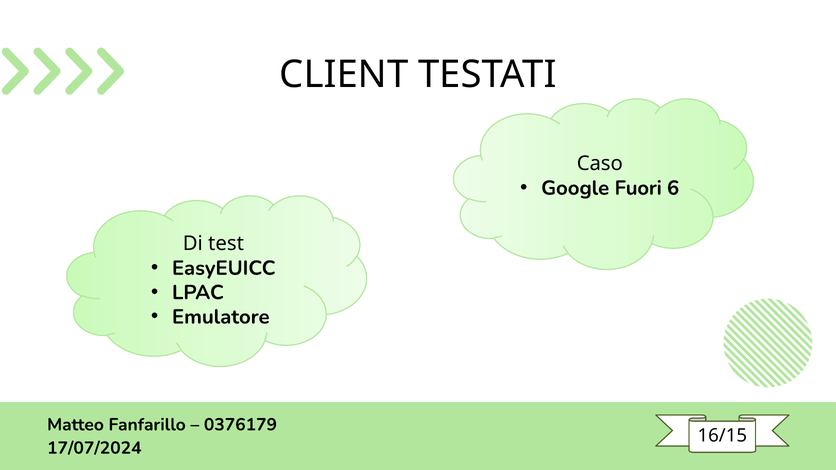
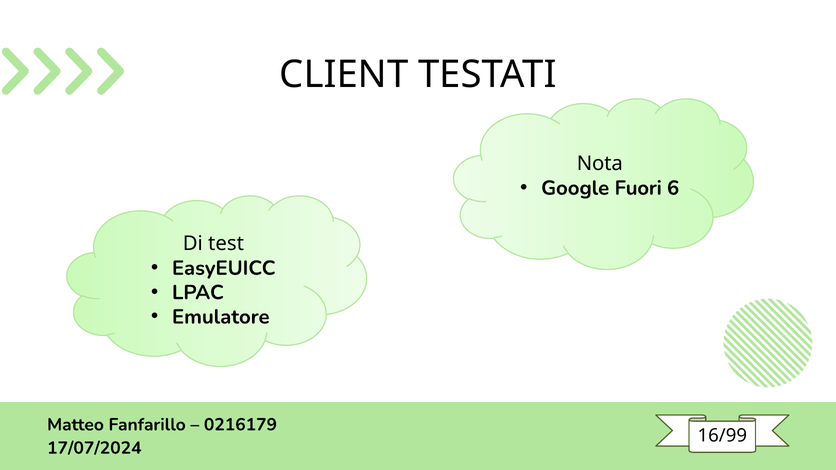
Caso: Caso -> Nota (600, 164)
0376179: 0376179 -> 0216179 (240, 425)
16/15: 16/15 -> 16/99 (722, 436)
